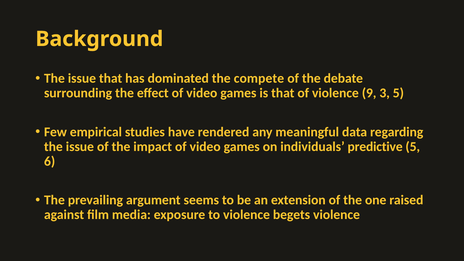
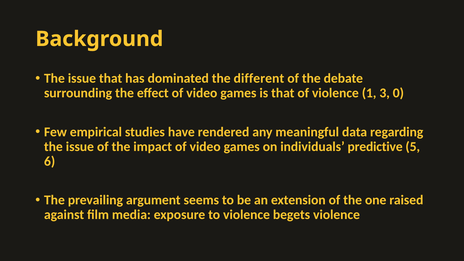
compete: compete -> different (259, 78)
9: 9 -> 1 (369, 93)
3 5: 5 -> 0 (398, 93)
